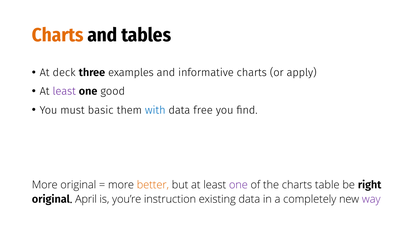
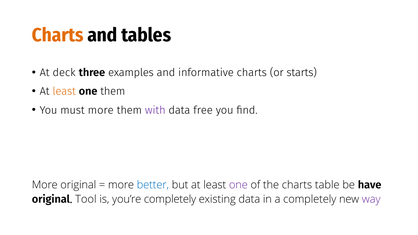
apply: apply -> starts (302, 73)
least colour: purple -> orange (64, 91)
one good: good -> them (113, 91)
must basic: basic -> more (101, 110)
with colour: blue -> purple (155, 110)
better colour: orange -> blue (153, 185)
right: right -> have (370, 185)
April: April -> Tool (86, 199)
you’re instruction: instruction -> completely (170, 199)
